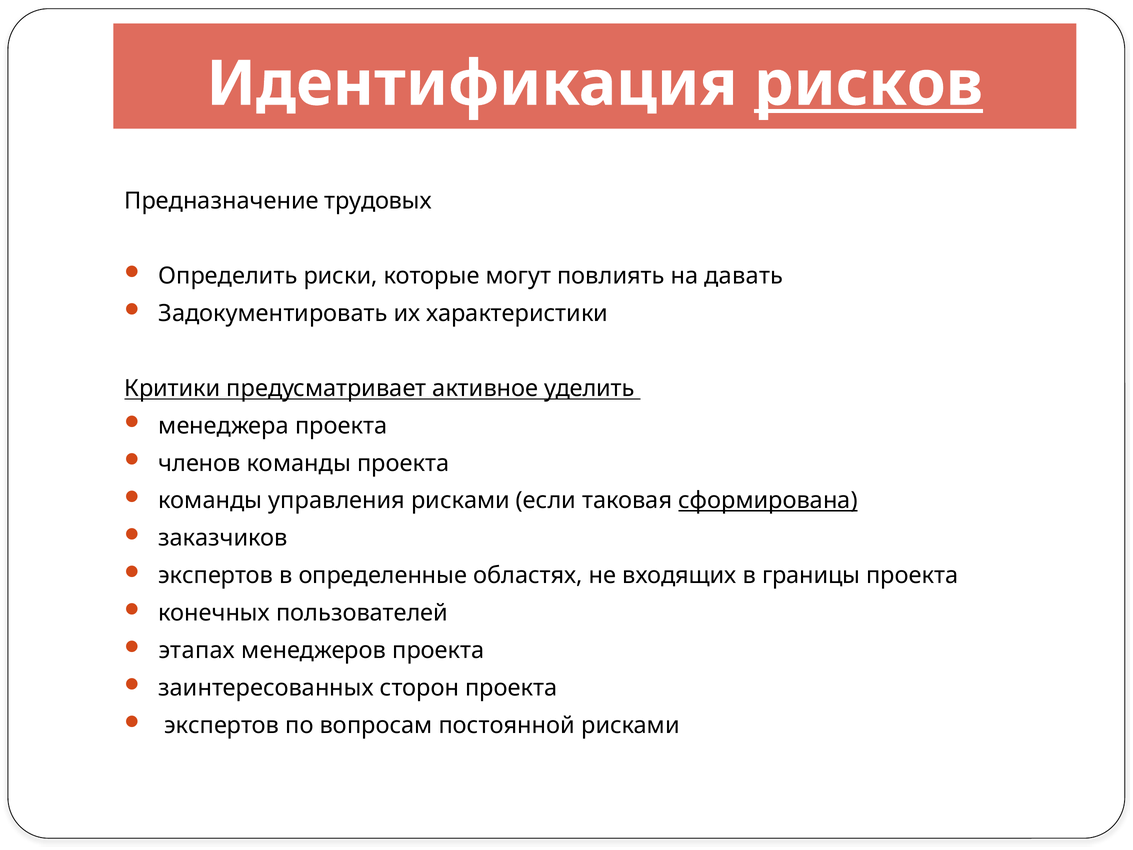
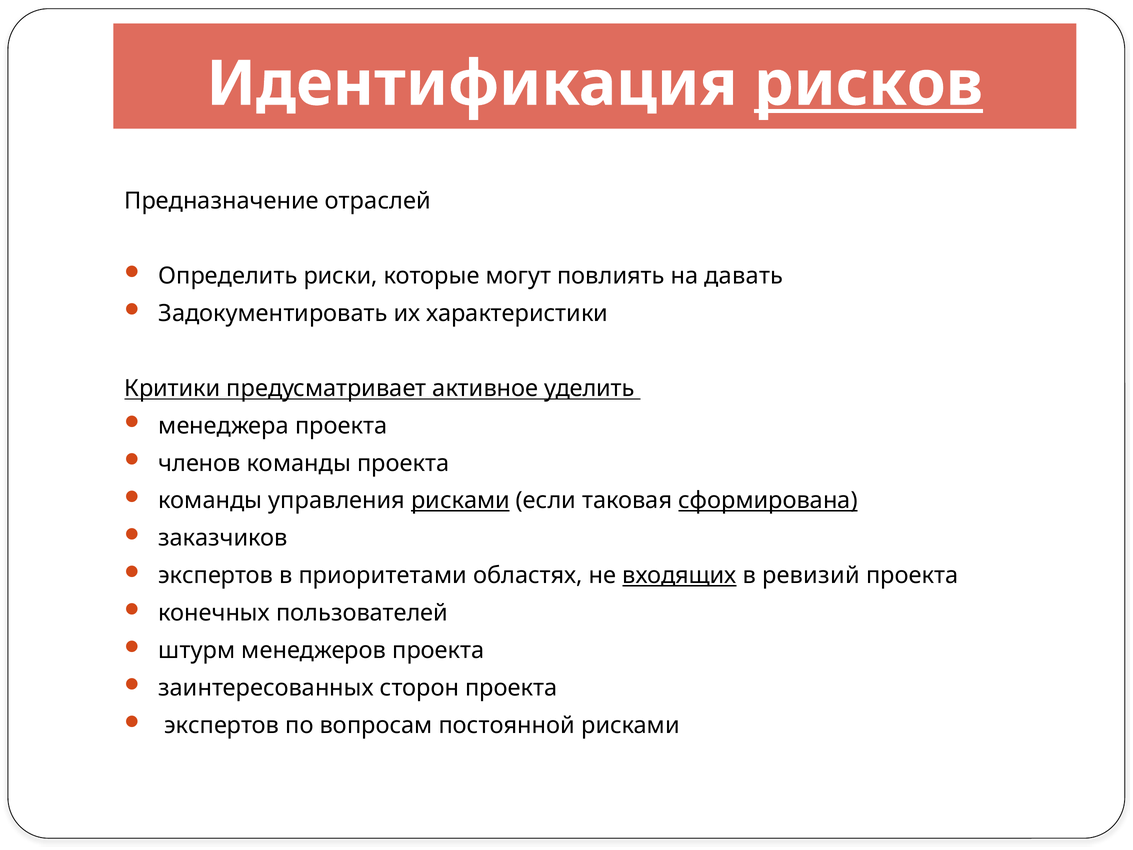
трудовых: трудовых -> отраслей (378, 201)
рисками underline: none -> present (460, 501)
определенные: определенные -> приоритетами (383, 575)
входящих underline: none -> present (679, 575)
границы: границы -> ревизий (811, 575)
этапах: этапах -> штурм (197, 650)
